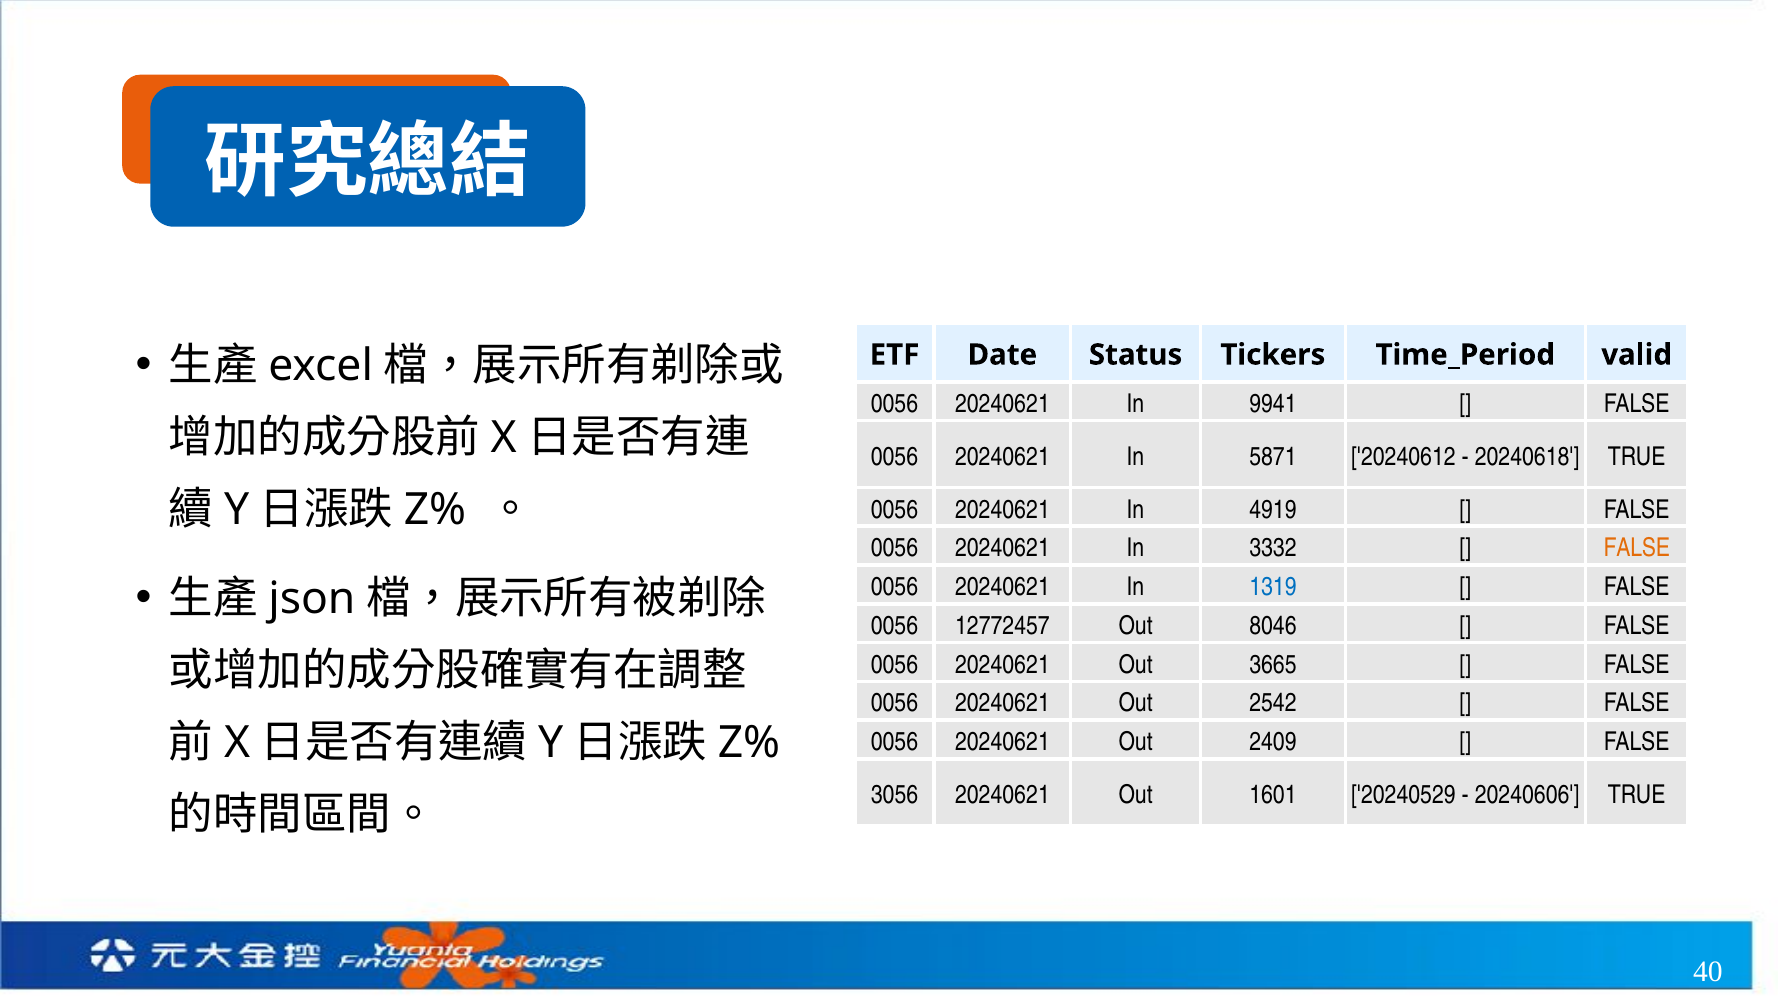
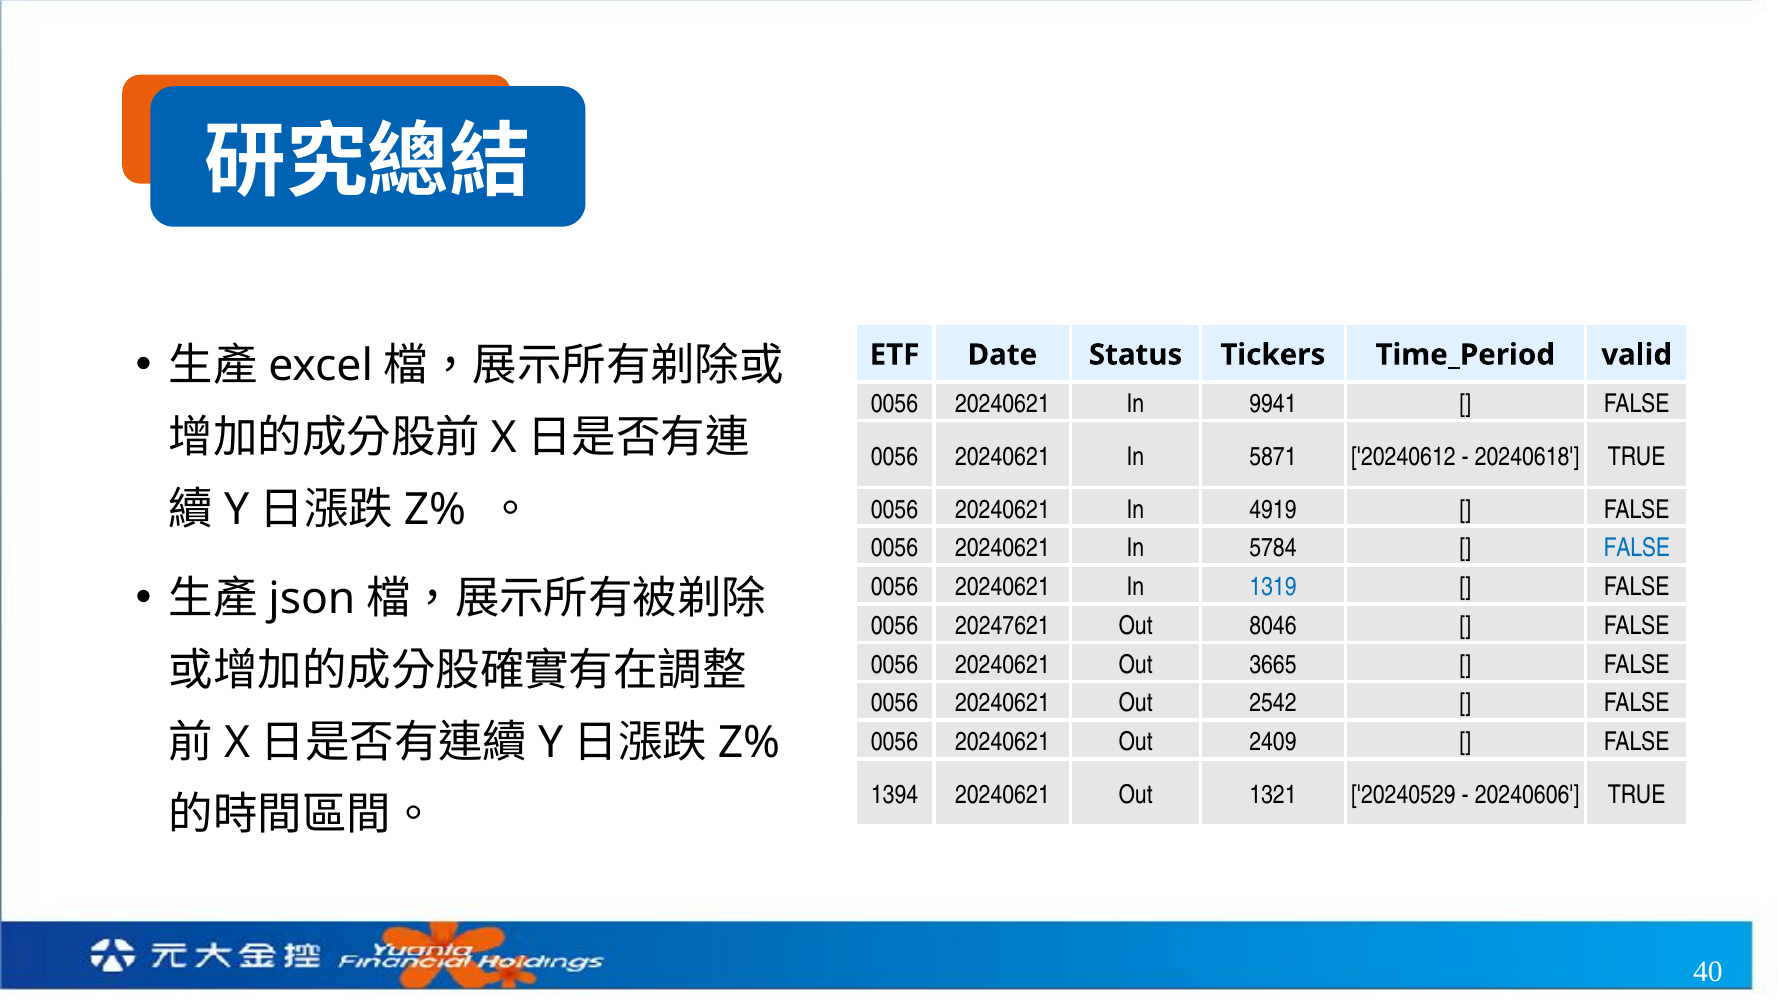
3332: 3332 -> 5784 (1273, 548)
FALSE colour: orange -> blue (1637, 548)
12772457: 12772457 -> 20247621 (1002, 626)
3056: 3056 -> 1394 (894, 795)
1601: 1601 -> 1321 (1273, 795)
